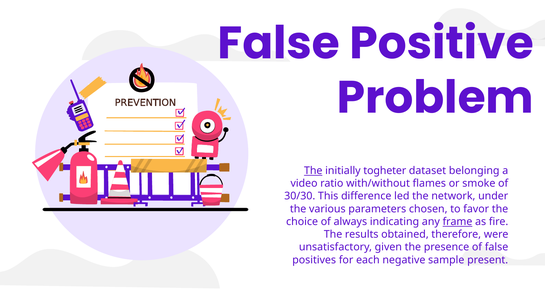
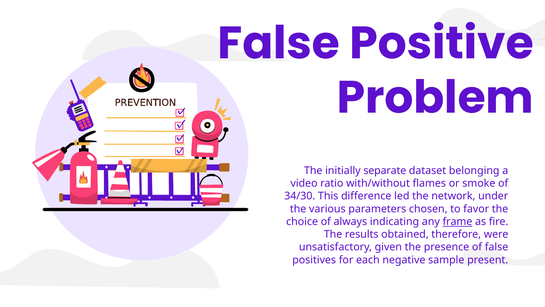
The underline: present -> none (313, 170)
togheter: togheter -> separate (385, 170)
30/30: 30/30 -> 34/30 (300, 196)
